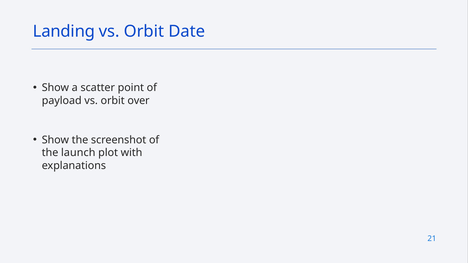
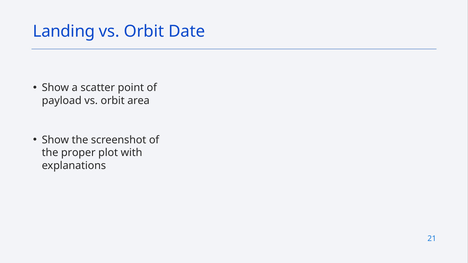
over: over -> area (139, 101)
launch: launch -> proper (78, 153)
